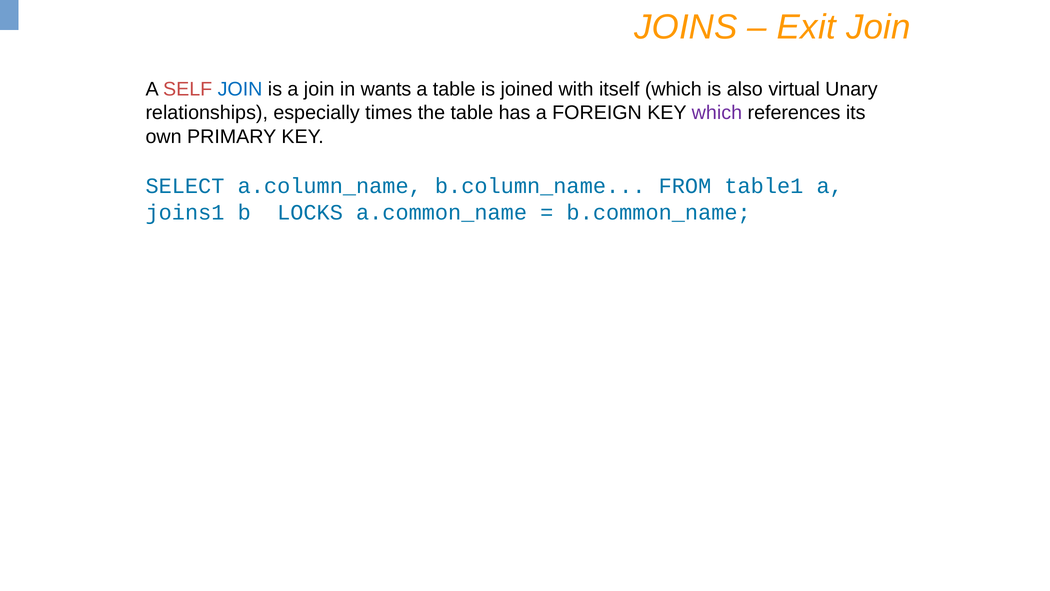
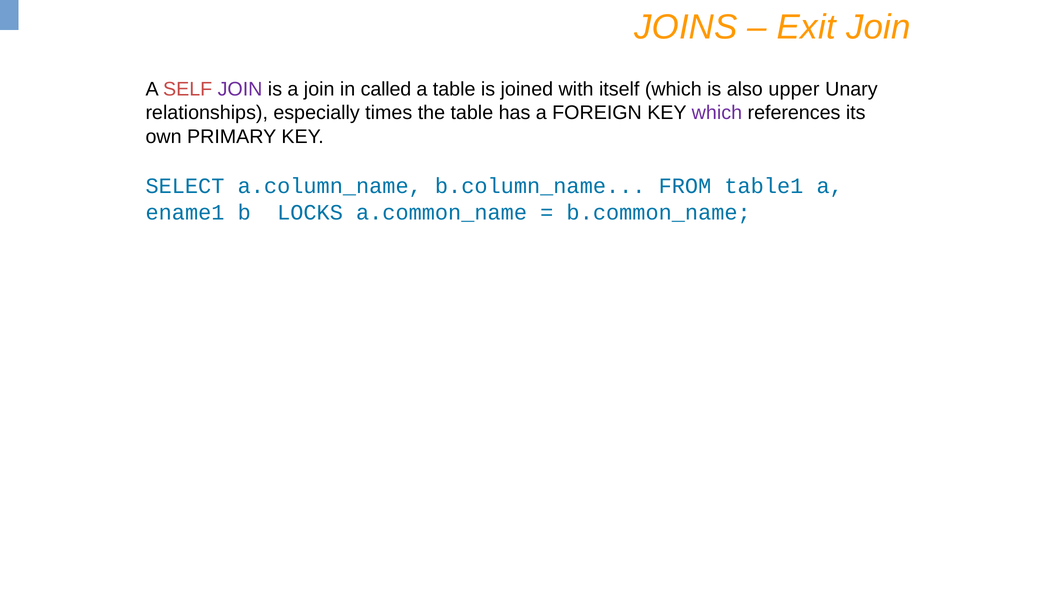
JOIN colour: blue -> purple (240, 89)
wants: wants -> called (386, 89)
virtual: virtual -> upper (794, 89)
joins1: joins1 -> ename1 (185, 212)
